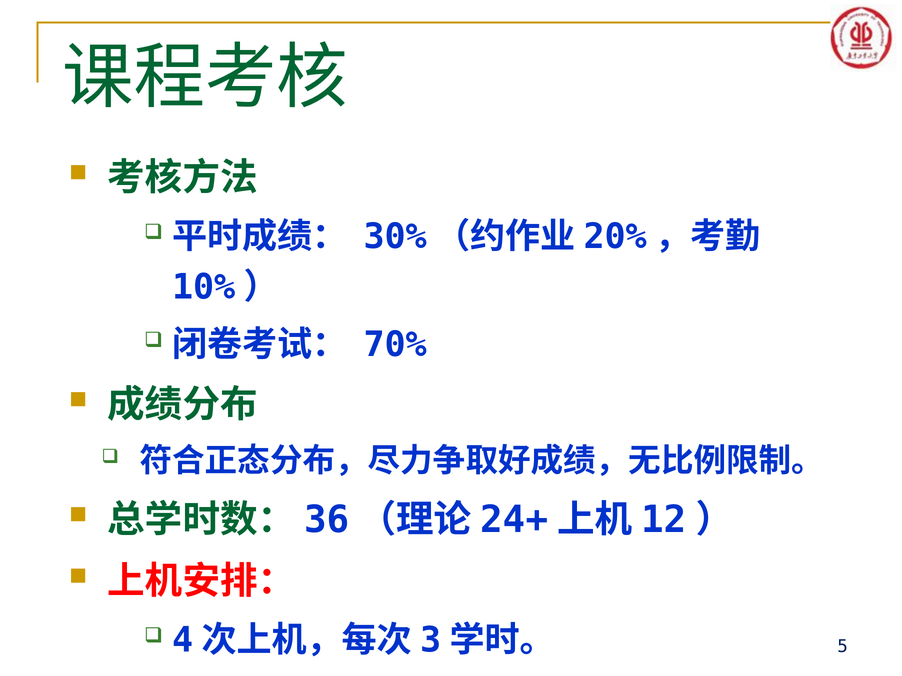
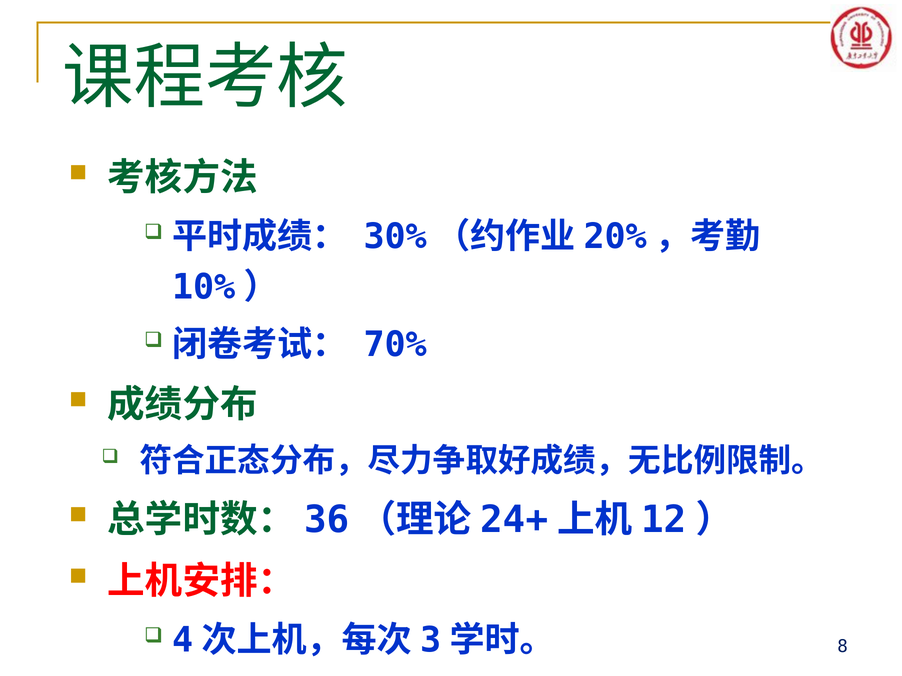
5: 5 -> 8 (843, 647)
